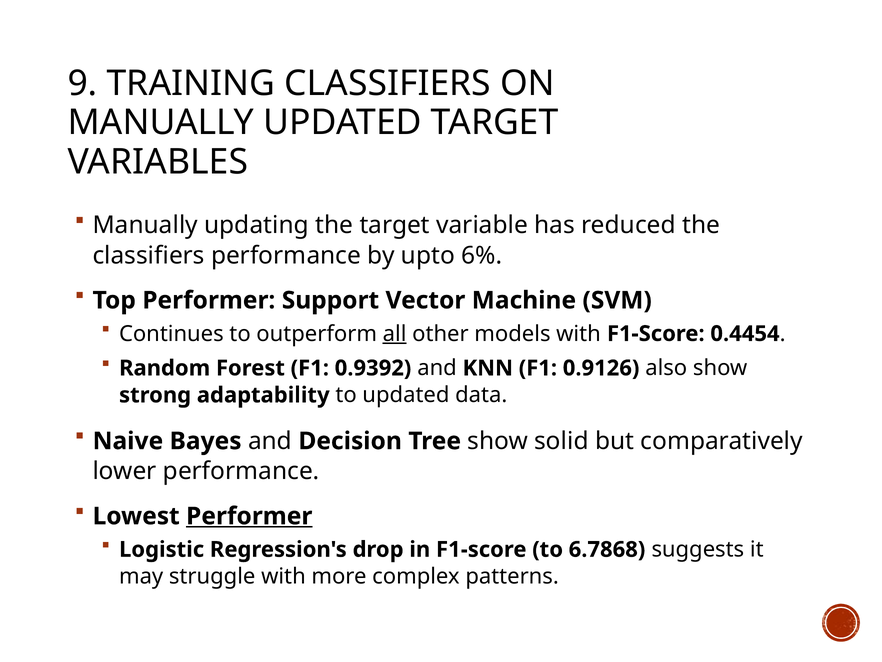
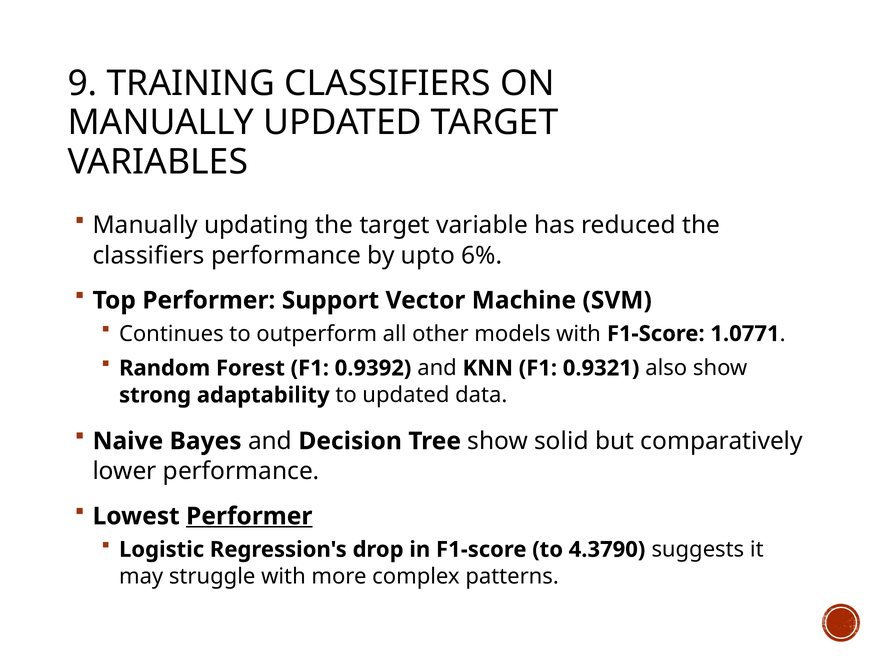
all underline: present -> none (395, 333)
0.4454: 0.4454 -> 1.0771 (745, 333)
0.9126: 0.9126 -> 0.9321 (601, 368)
6.7868: 6.7868 -> 4.3790 (607, 549)
